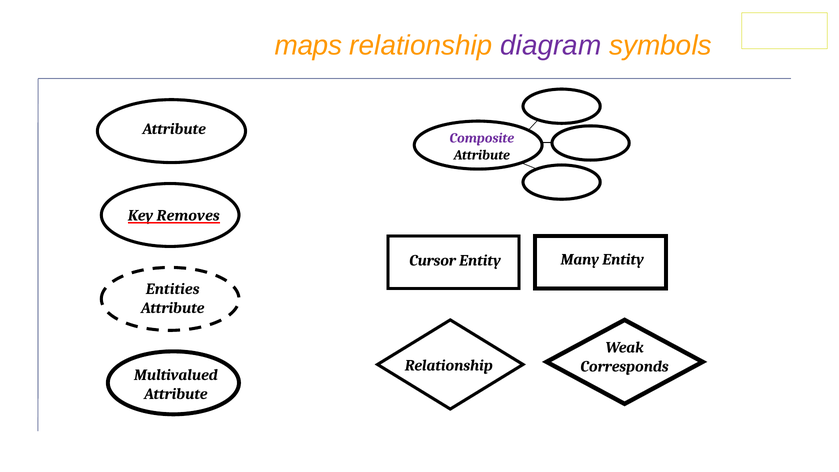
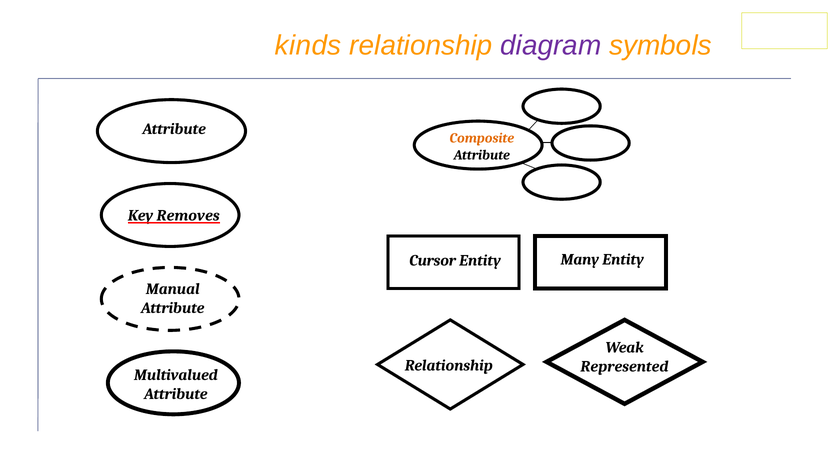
maps: maps -> kinds (308, 46)
Composite colour: purple -> orange (482, 138)
Entities: Entities -> Manual (173, 289)
Corresponds: Corresponds -> Represented (624, 366)
